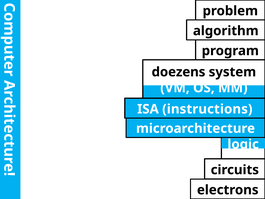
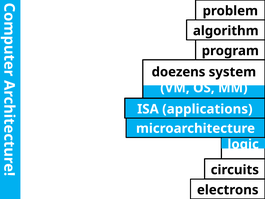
instructions: instructions -> applications (207, 109)
